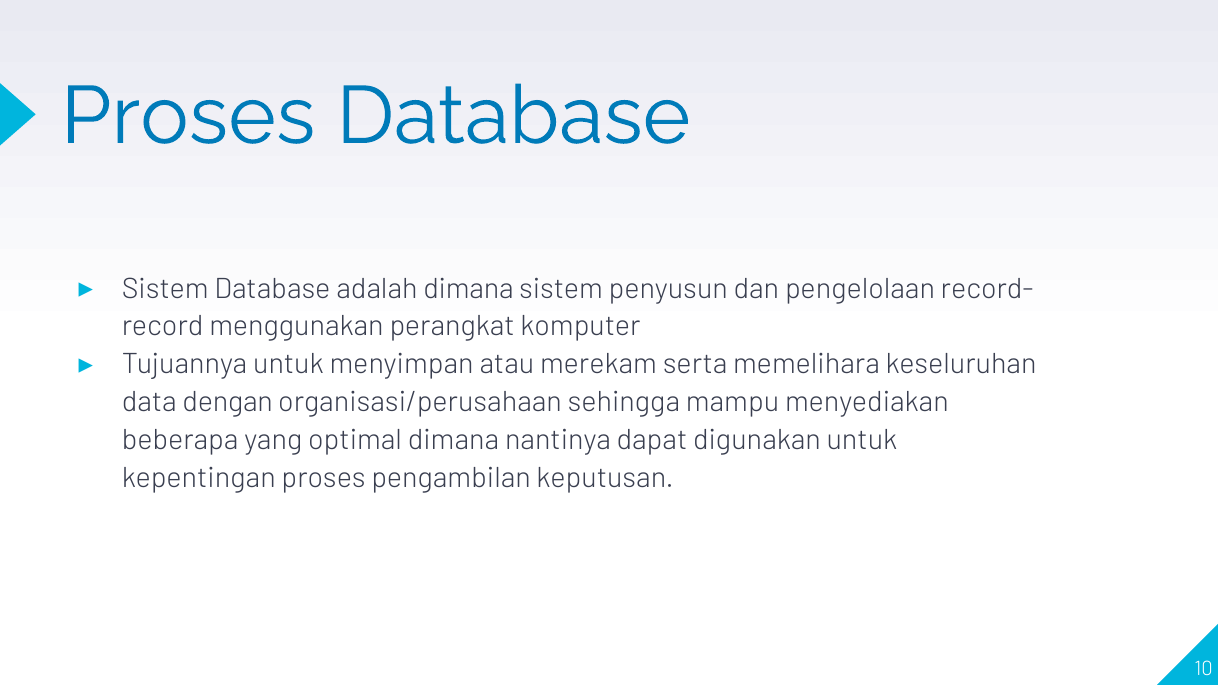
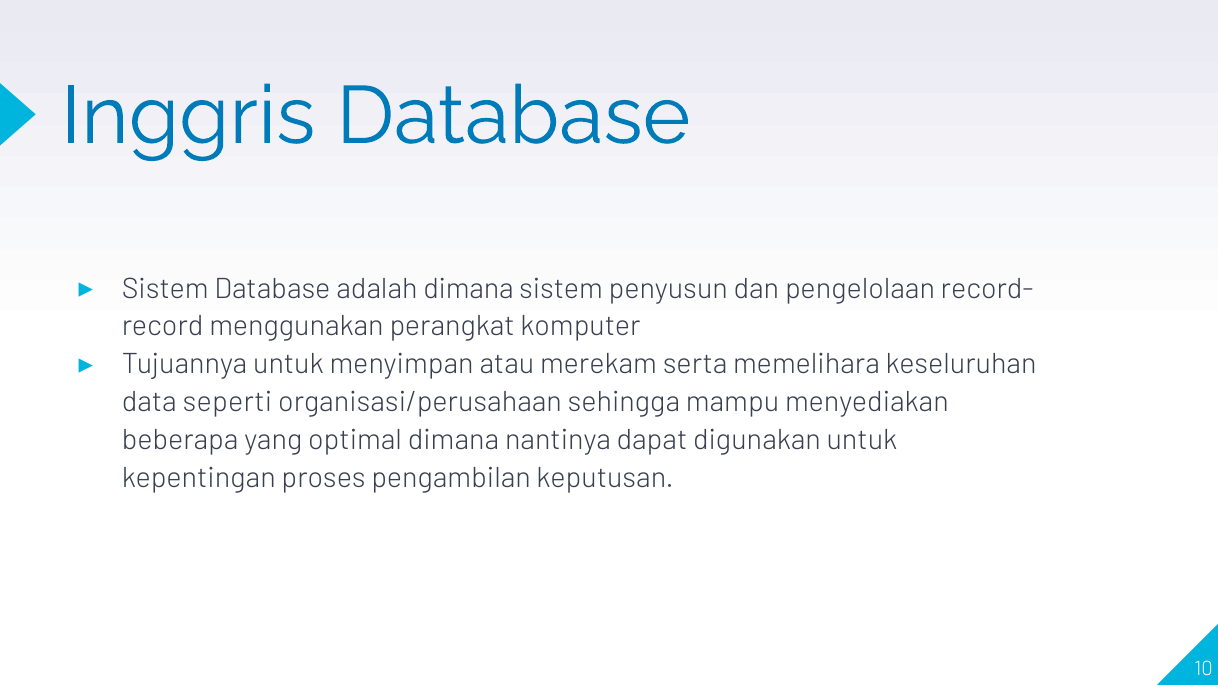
Proses: Proses -> Inggris (188, 116)
dengan: dengan -> seperti (227, 403)
